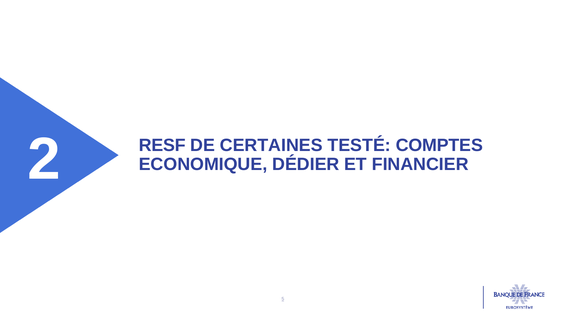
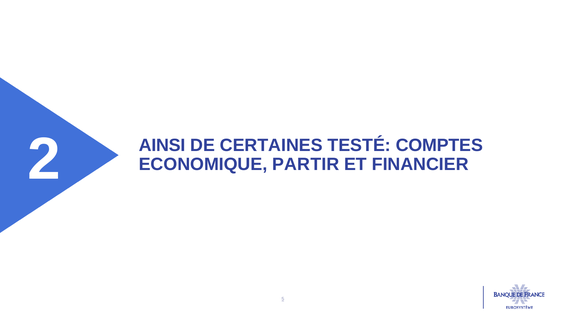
RESF: RESF -> AINSI (162, 145)
DÉDIER: DÉDIER -> PARTIR (306, 165)
